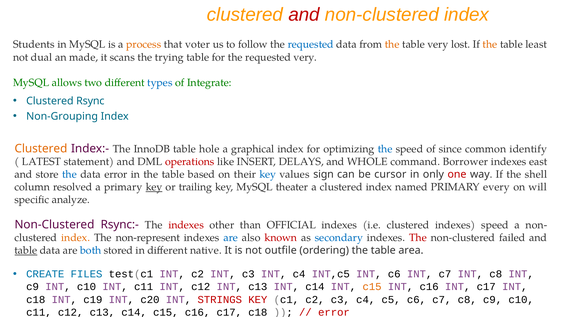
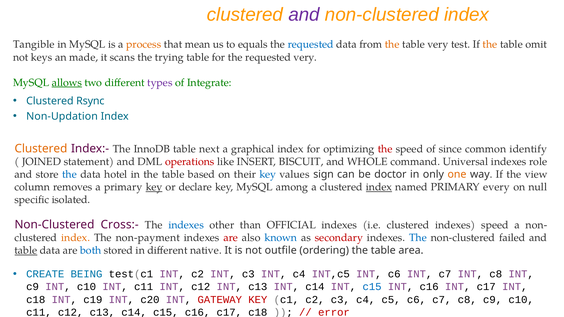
and colour: red -> purple (304, 15)
Students: Students -> Tangible (34, 45)
voter: voter -> mean (198, 45)
follow: follow -> equals (253, 45)
lost: lost -> test (461, 45)
least: least -> omit (536, 45)
dual: dual -> keys (42, 57)
allows underline: none -> present (67, 83)
types colour: blue -> purple (160, 83)
Non-Grouping: Non-Grouping -> Non-Updation (62, 116)
hole: hole -> next (209, 149)
the colour: blue -> red (385, 149)
LATEST: LATEST -> JOINED (42, 162)
DELAYS: DELAYS -> BISCUIT (301, 162)
Borrower: Borrower -> Universal (466, 162)
east: east -> role (538, 162)
data error: error -> hotel (116, 175)
cursor: cursor -> doctor (390, 175)
one colour: red -> orange (457, 175)
shell: shell -> view (536, 175)
resolved: resolved -> removes (73, 187)
trailing: trailing -> declare (195, 187)
theater: theater -> among (292, 187)
index underline: none -> present (379, 187)
will: will -> null (538, 187)
analyze: analyze -> isolated (71, 200)
Rsync:-: Rsync:- -> Cross:- (120, 225)
indexes colour: red -> blue (186, 225)
non-represent: non-represent -> non-payment (148, 238)
are colour: blue -> red (231, 238)
known colour: red -> blue (281, 238)
secondary colour: blue -> red (339, 238)
The colour: red -> blue (418, 238)
FILES: FILES -> BEING (87, 274)
c15 colour: orange -> blue (372, 287)
STRINGS: STRINGS -> GATEWAY (220, 300)
